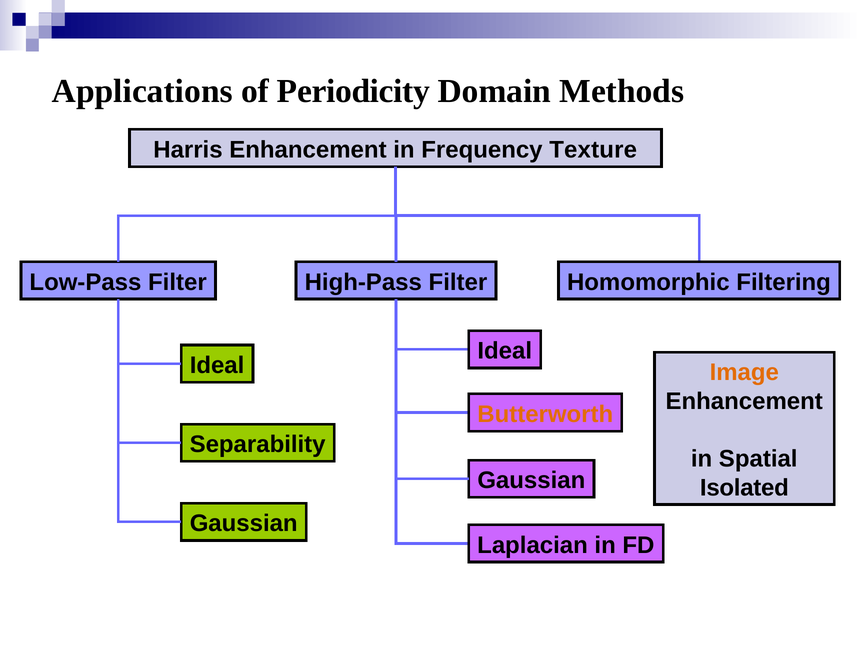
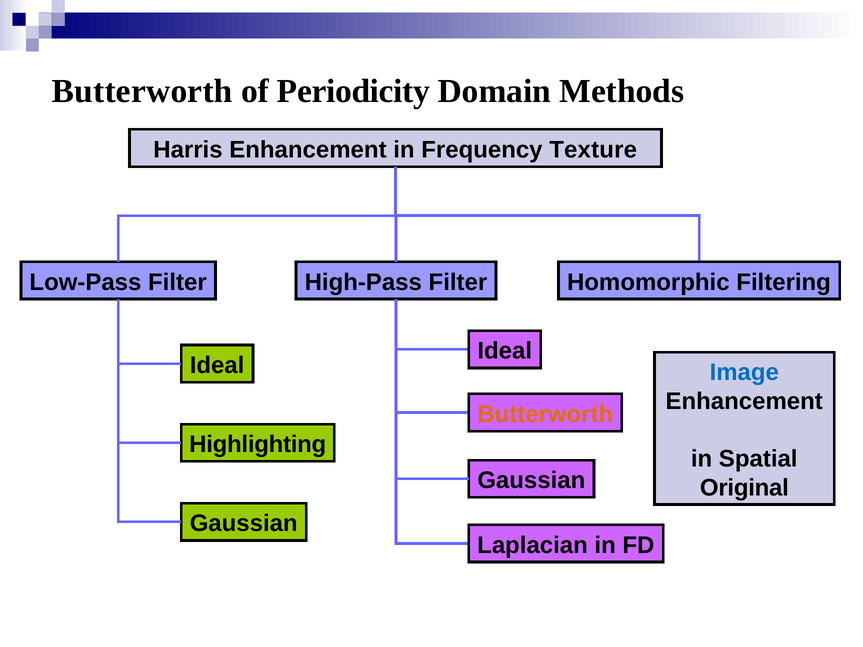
Applications: Applications -> Butterworth (142, 91)
Image colour: orange -> blue (744, 373)
Separability: Separability -> Highlighting (258, 445)
Isolated: Isolated -> Original (744, 488)
